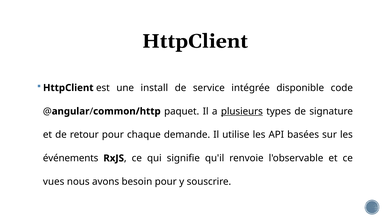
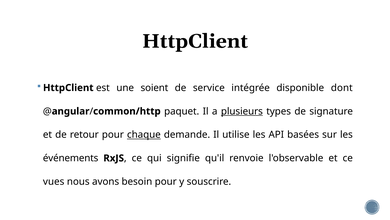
install: install -> soient (154, 88)
code: code -> dont (342, 88)
chaque underline: none -> present (144, 134)
